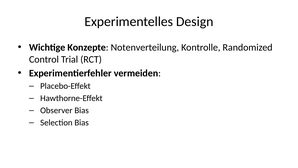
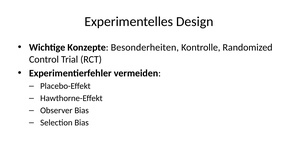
Notenverteilung: Notenverteilung -> Besonderheiten (145, 47)
